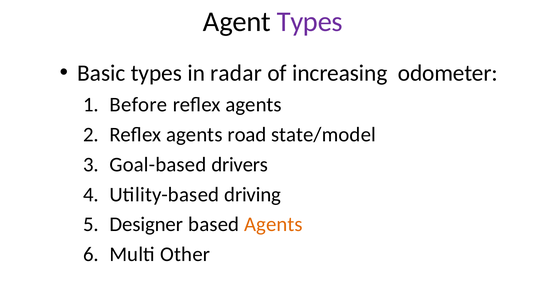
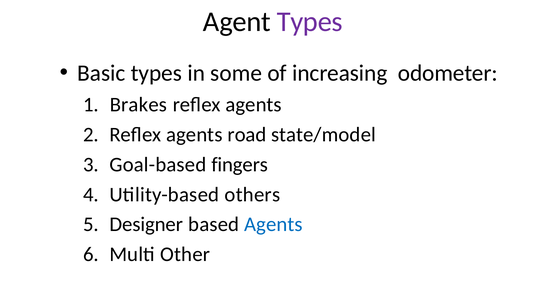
radar: radar -> some (236, 73)
Before: Before -> Brakes (138, 105)
drivers: drivers -> fingers (240, 164)
driving: driving -> others (252, 194)
Agents colour: orange -> blue (273, 224)
